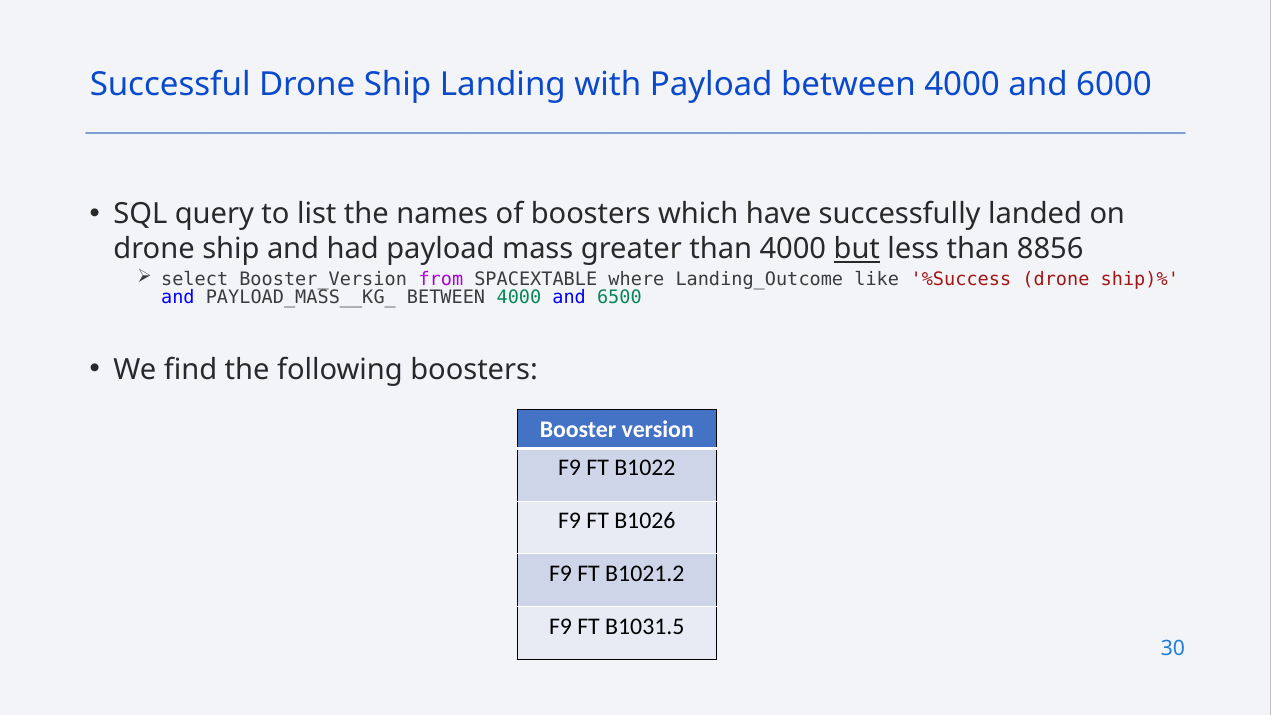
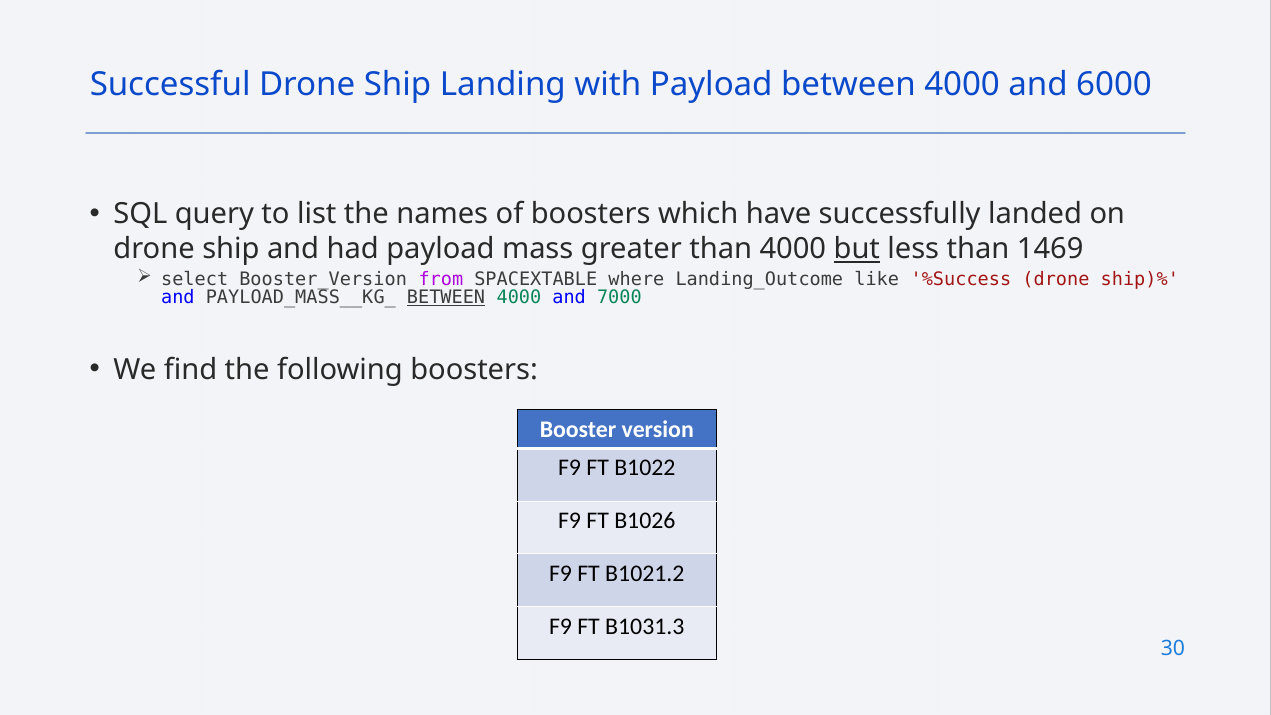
8856: 8856 -> 1469 (1050, 249)
BETWEEN underline: none -> present (446, 297)
6500: 6500 -> 7000 (619, 297)
B1031.5: B1031.5 -> B1031.3 (645, 626)
